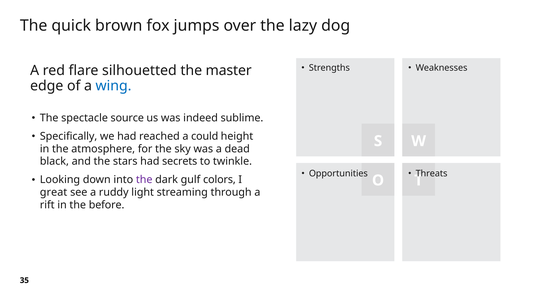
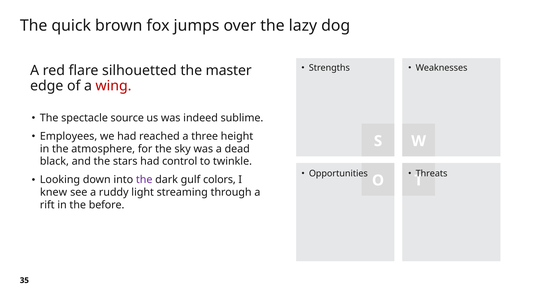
wing colour: blue -> red (114, 86)
Specifically: Specifically -> Employees (69, 136)
could: could -> three (205, 136)
secrets: secrets -> control (180, 161)
great: great -> knew (54, 192)
